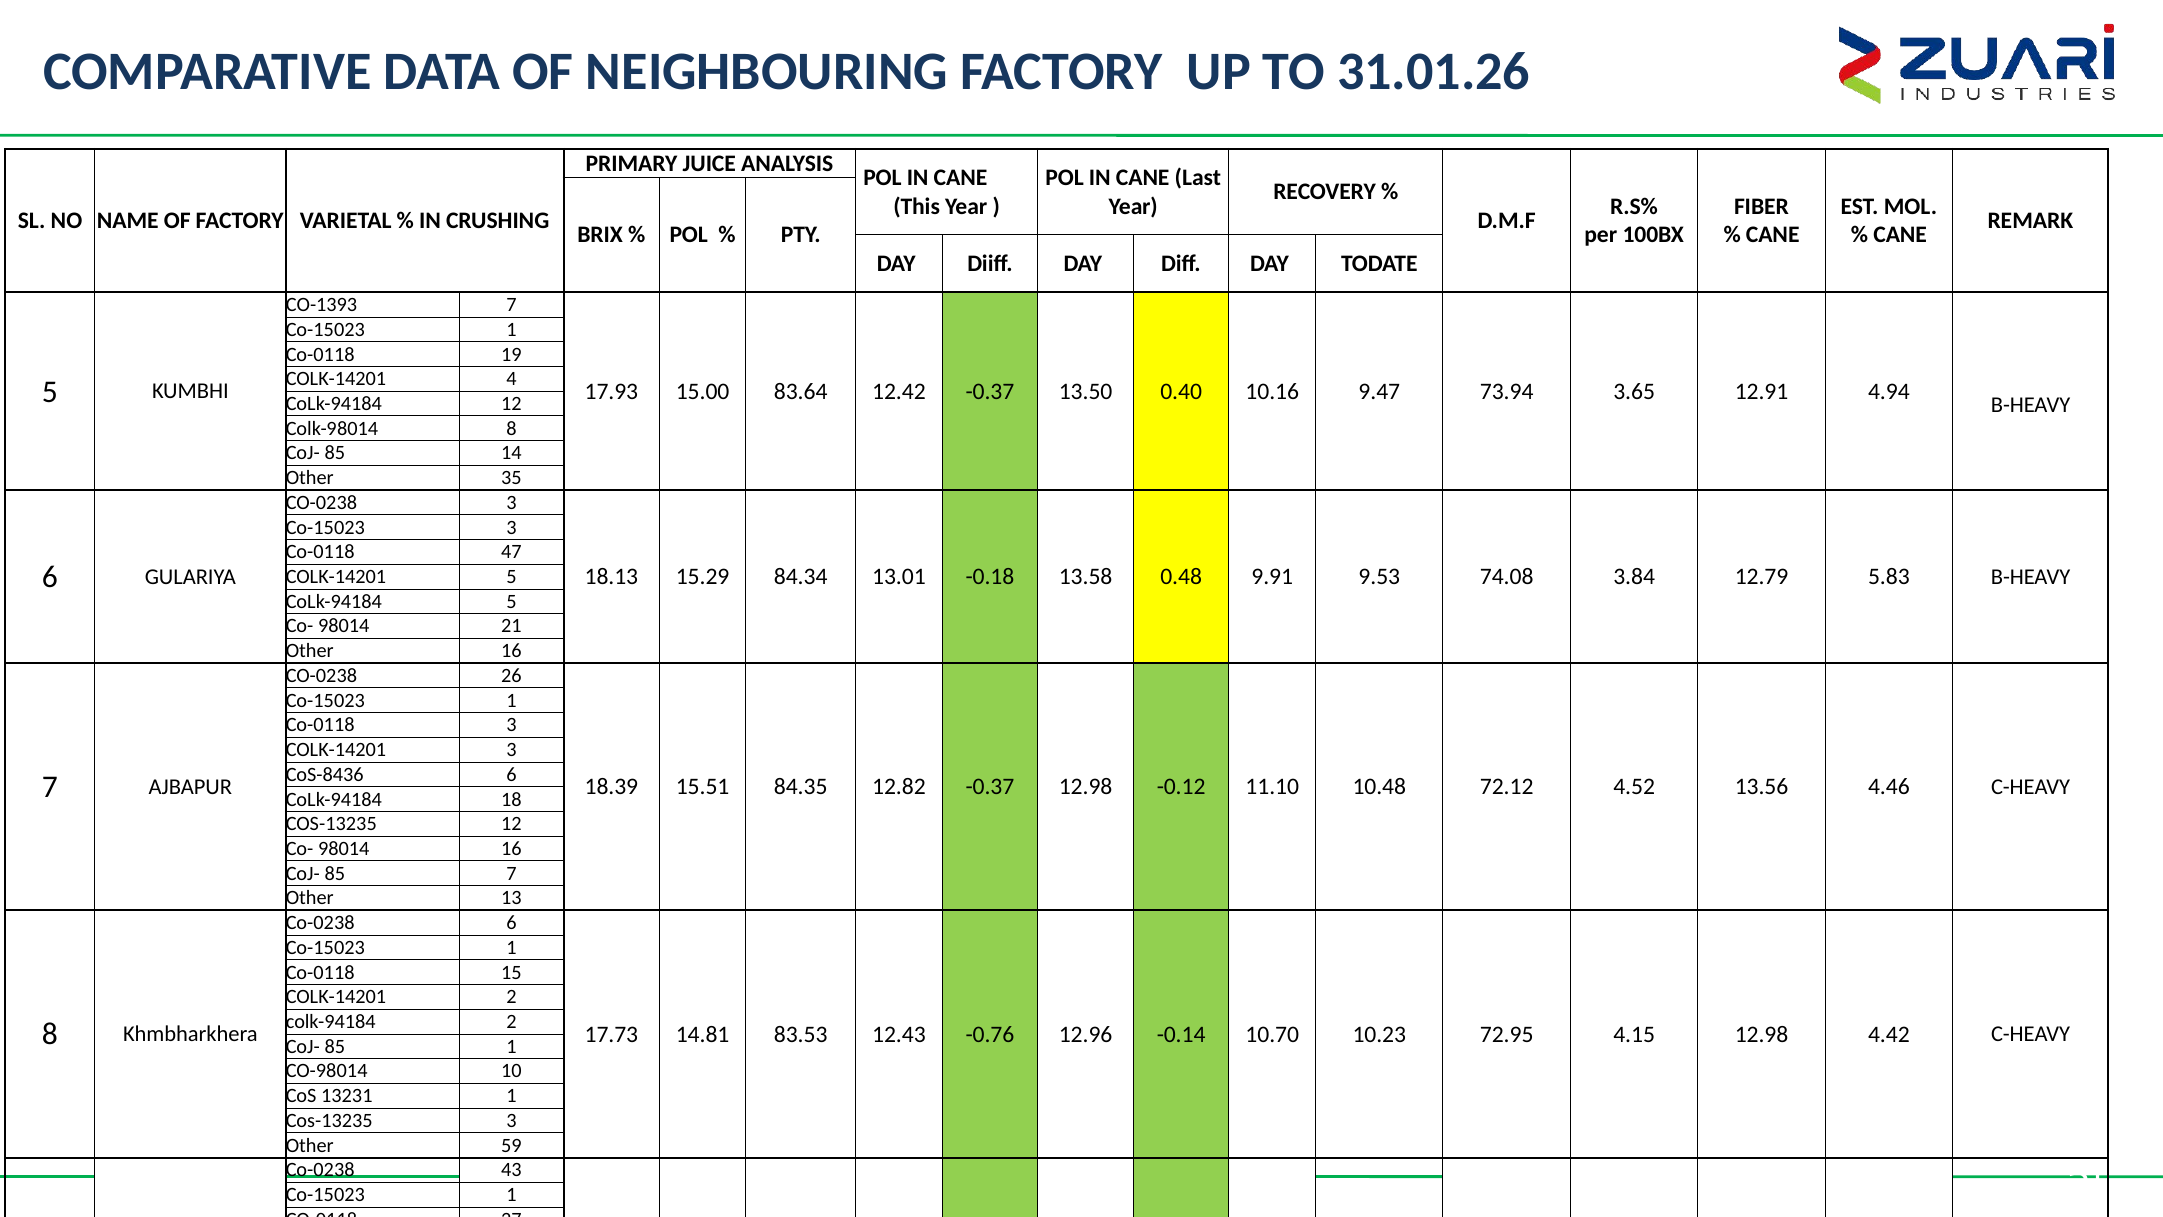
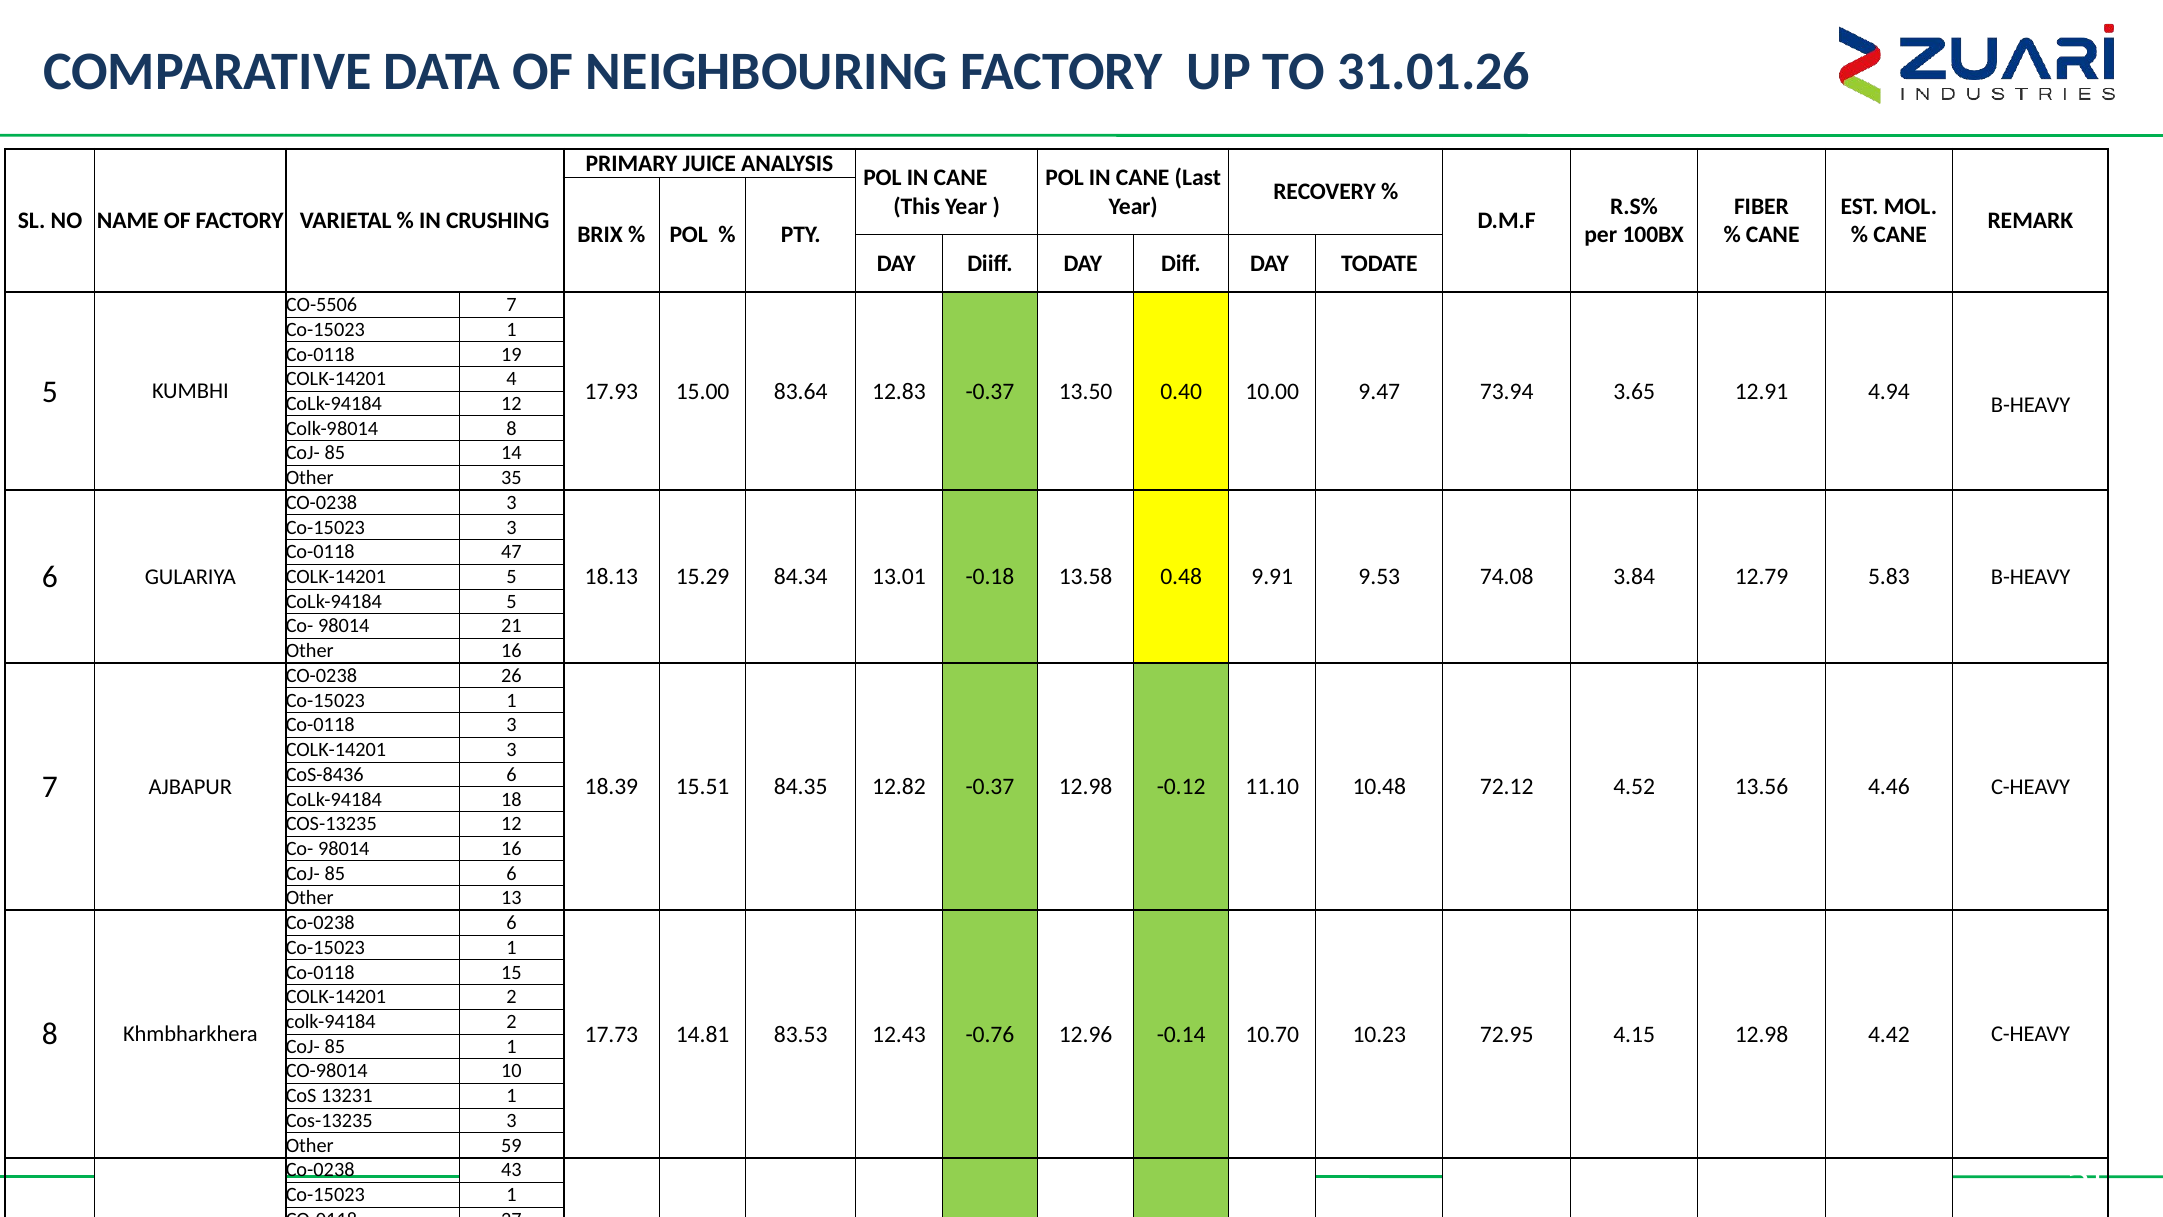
CO-1393: CO-1393 -> CO-5506 (321, 305)
12.42: 12.42 -> 12.83 (899, 391)
10.16: 10.16 -> 10.00 (1272, 391)
85 7: 7 -> 6 (511, 873)
